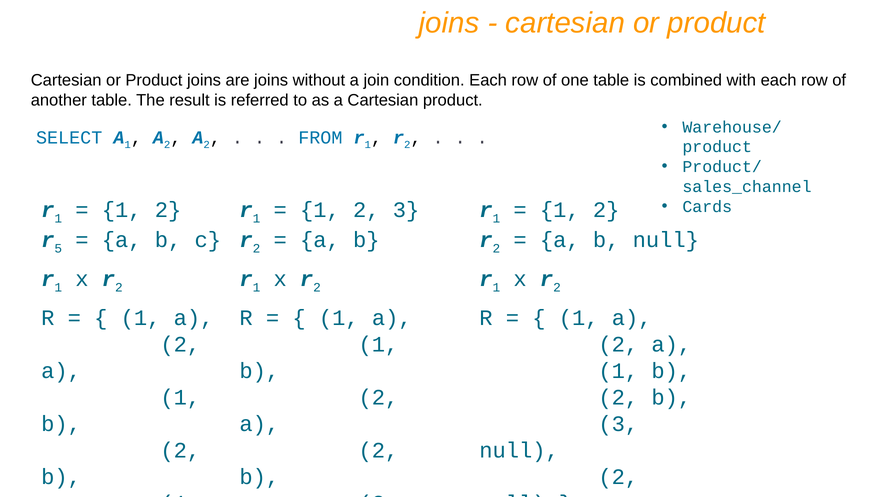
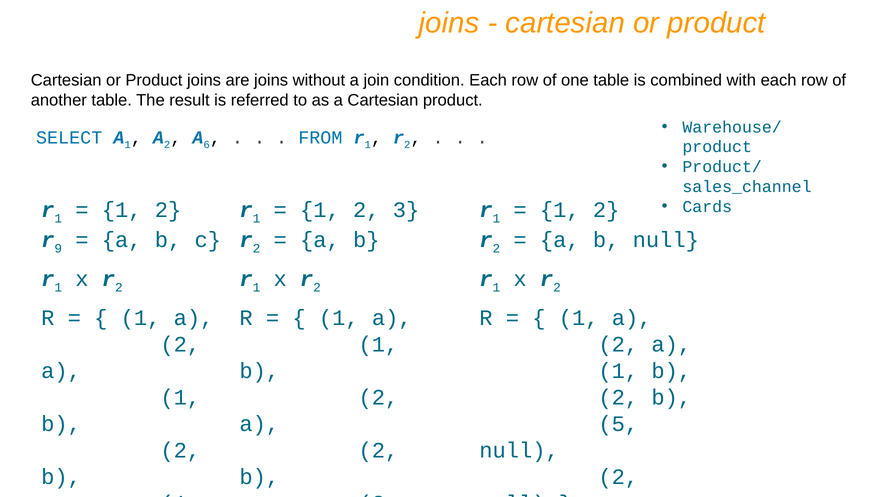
2: 2 -> 6 (207, 145)
5: 5 -> 9 (58, 248)
3: 3 -> 5 (618, 424)
